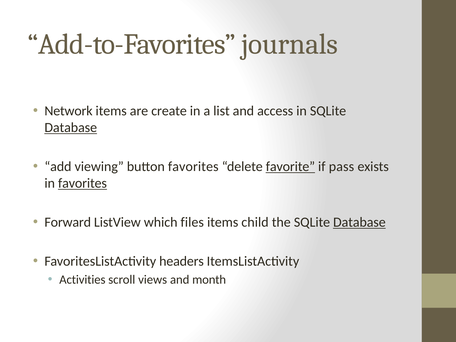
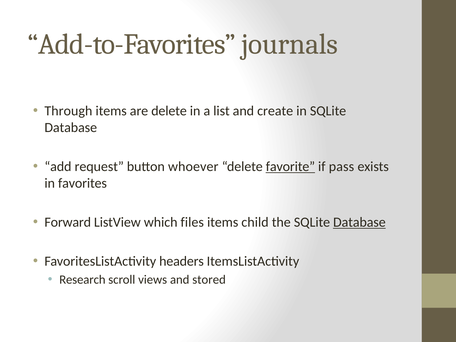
Network: Network -> Through (68, 111)
are create: create -> delete (169, 111)
access: access -> create (275, 111)
Database underline: present -> none (71, 128)
viewing: viewing -> request (99, 167)
button favorites: favorites -> whoever (193, 167)
favorites underline: present -> none (82, 183)
Activities: Activities -> Research (82, 280)
month: month -> stored (209, 280)
